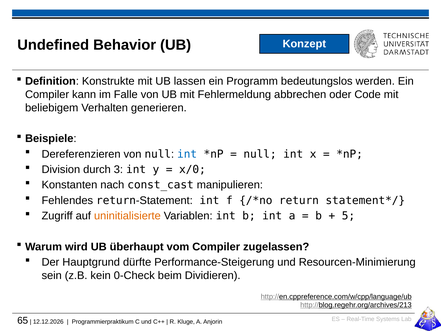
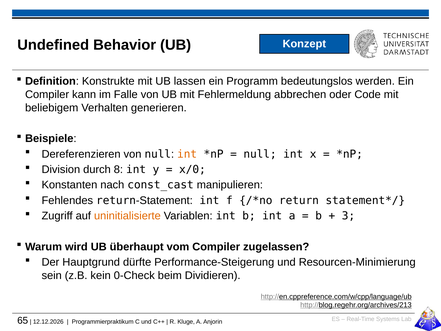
int colour: blue -> orange (187, 154)
3: 3 -> 8 (118, 169)
5: 5 -> 3 (348, 216)
